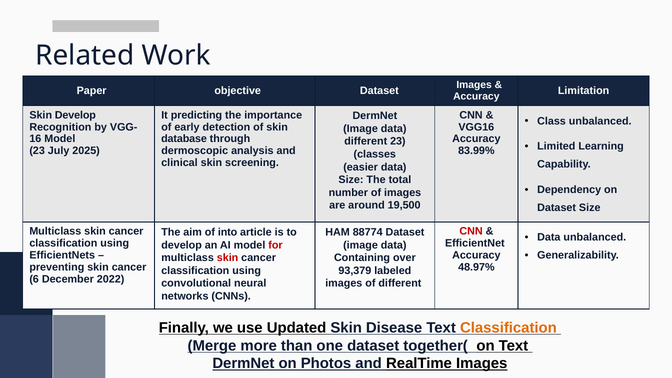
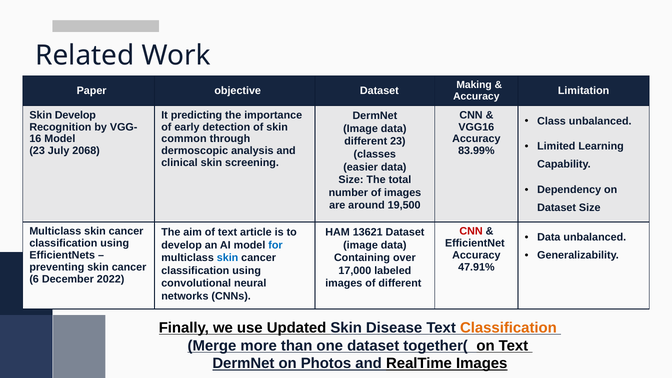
Images: Images -> Making (474, 85)
database: database -> common (184, 139)
2025: 2025 -> 2068 (86, 151)
of into: into -> text (228, 232)
88774: 88774 -> 13621 (368, 232)
for colour: red -> blue (275, 245)
skin colour: red -> blue (228, 258)
48.97%: 48.97% -> 47.91% (476, 267)
93,379: 93,379 -> 17,000 (355, 271)
